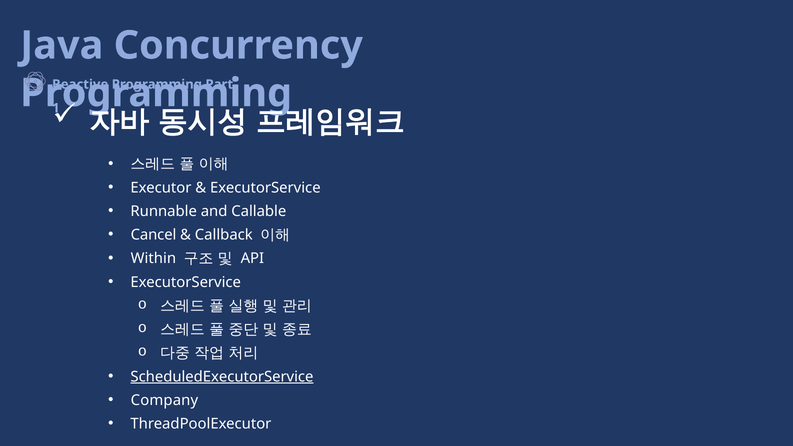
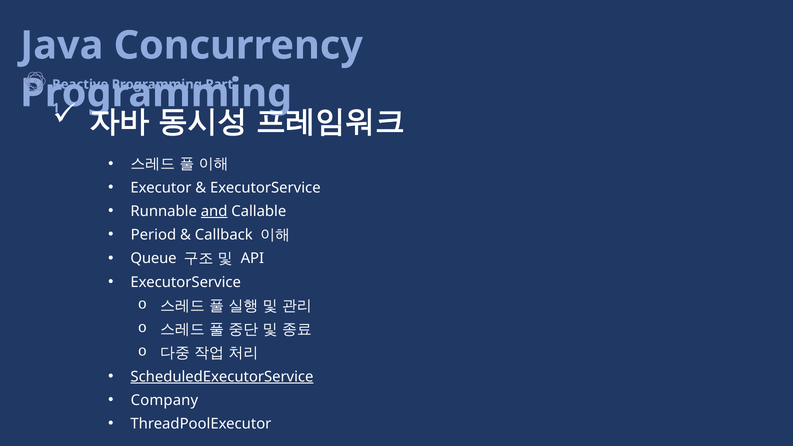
and underline: none -> present (214, 211)
Cancel: Cancel -> Period (153, 235)
Within: Within -> Queue (154, 259)
